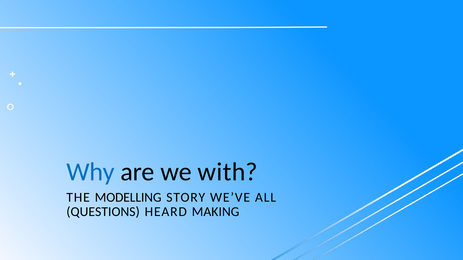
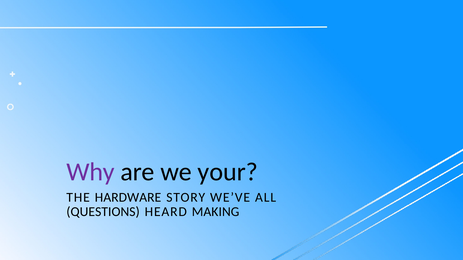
Why colour: blue -> purple (91, 172)
with: with -> your (228, 172)
MODELLING: MODELLING -> HARDWARE (128, 198)
